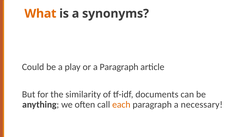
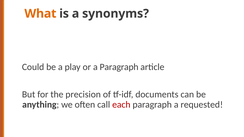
similarity: similarity -> precision (83, 95)
each colour: orange -> red (121, 105)
necessary: necessary -> requested (202, 105)
